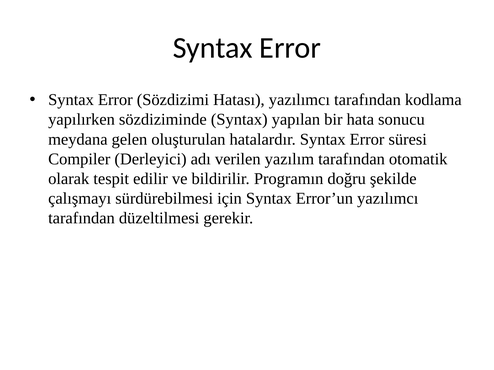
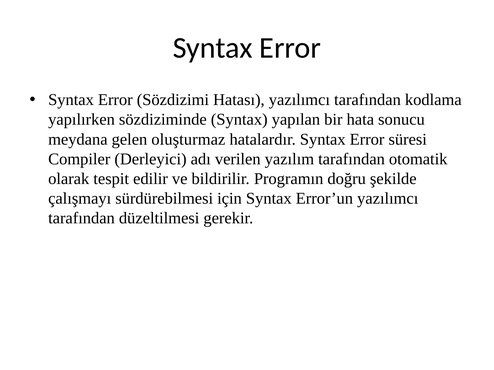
oluşturulan: oluşturulan -> oluşturmaz (188, 139)
